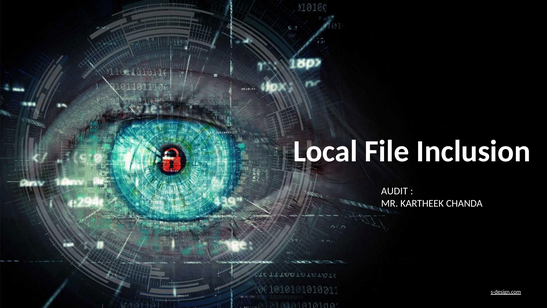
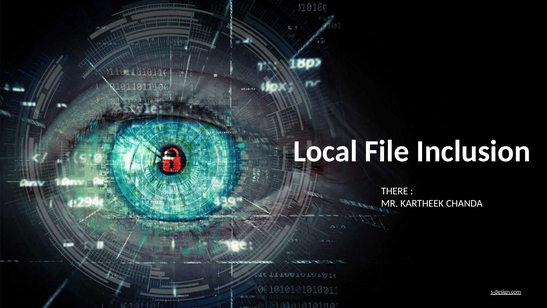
AUDIT: AUDIT -> THERE (395, 191)
